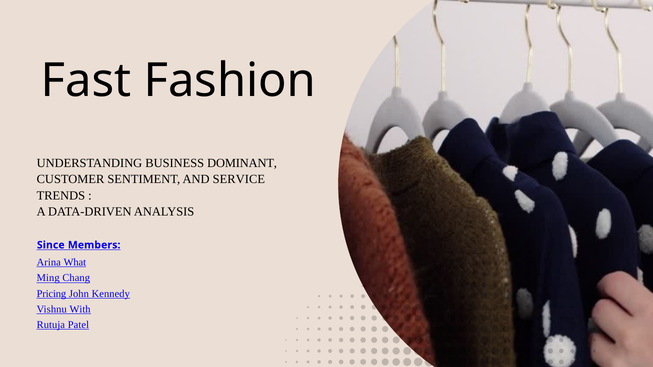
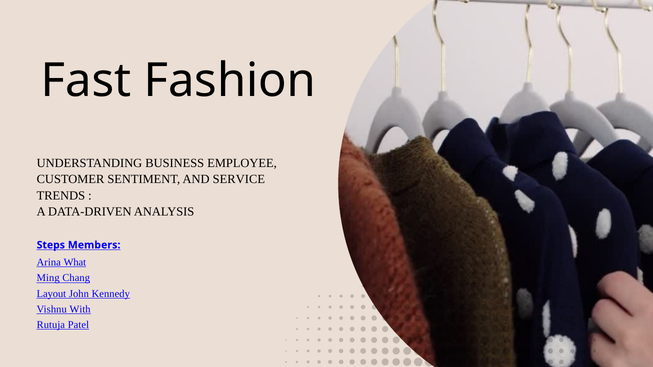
DOMINANT: DOMINANT -> EMPLOYEE (242, 163)
Since: Since -> Steps (51, 245)
Pricing: Pricing -> Layout (51, 294)
